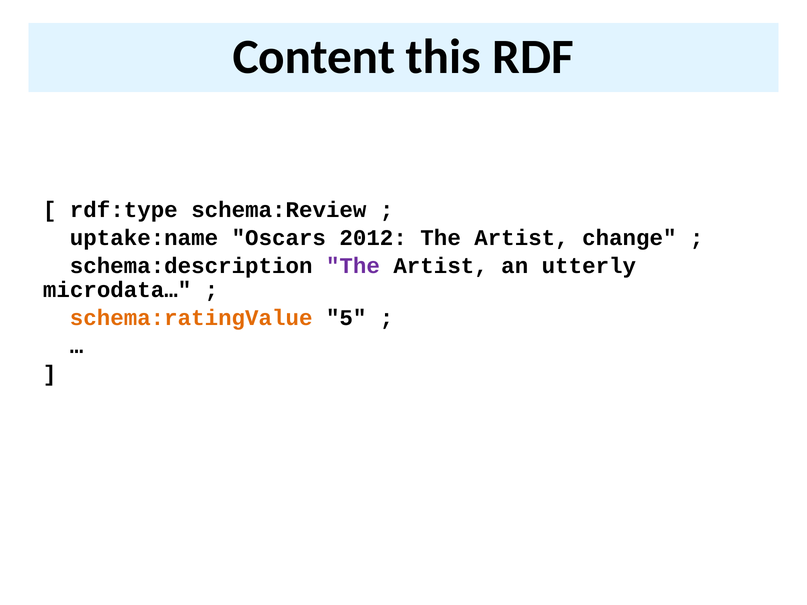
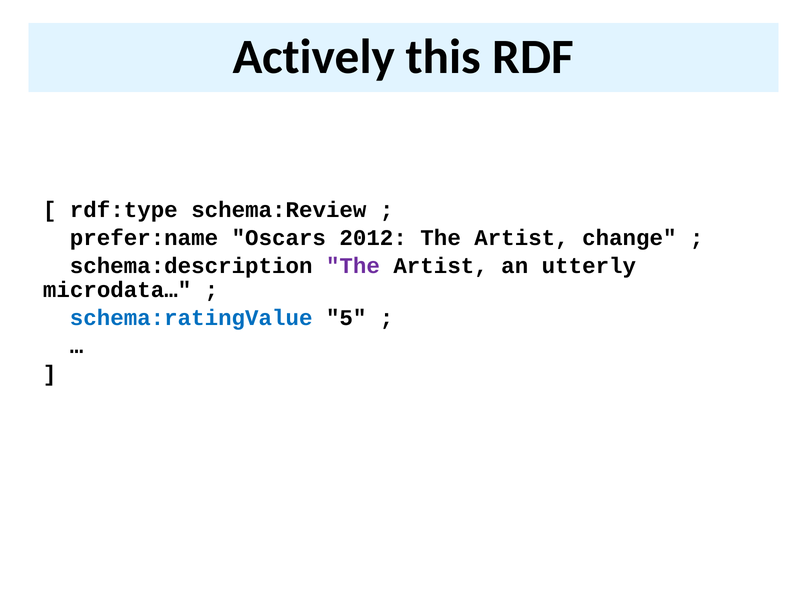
Content: Content -> Actively (314, 57)
uptake:name: uptake:name -> prefer:name (144, 238)
schema:ratingValue colour: orange -> blue (191, 318)
